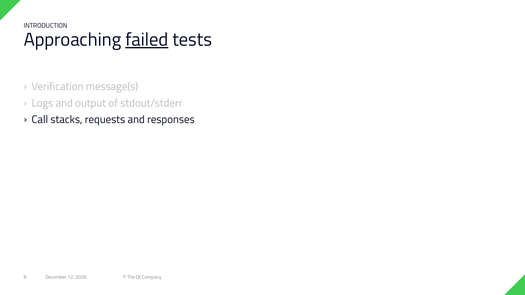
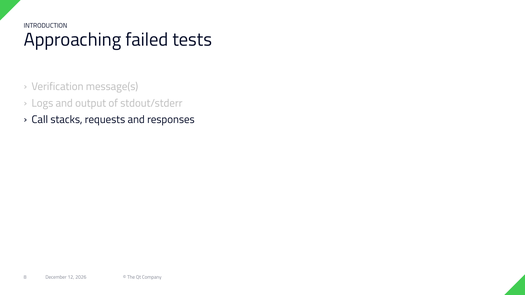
failed underline: present -> none (147, 40)
